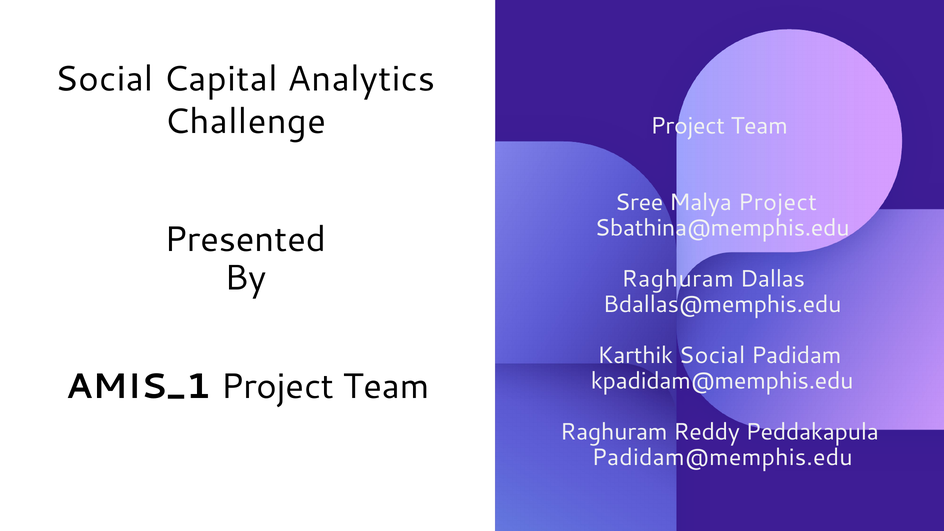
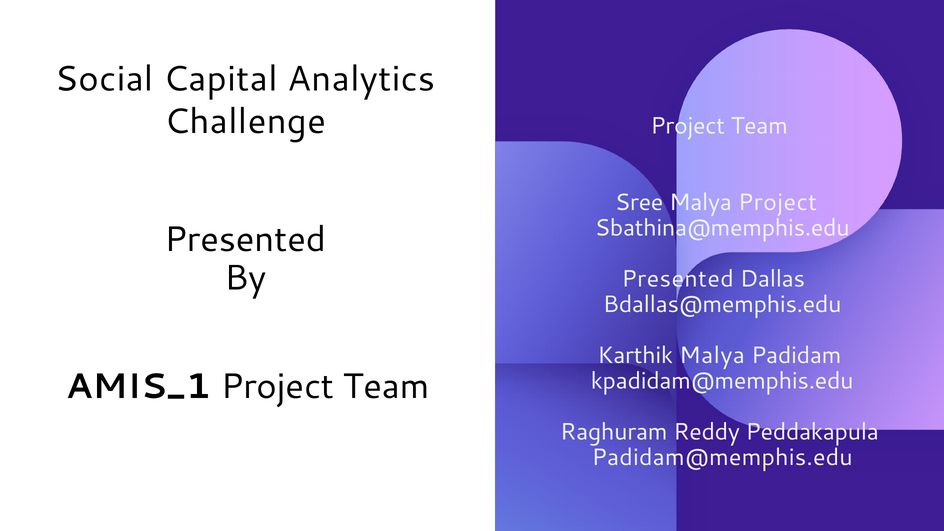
Raghuram: Raghuram -> Presented (678, 279)
Karthik Social: Social -> Malya (712, 355)
